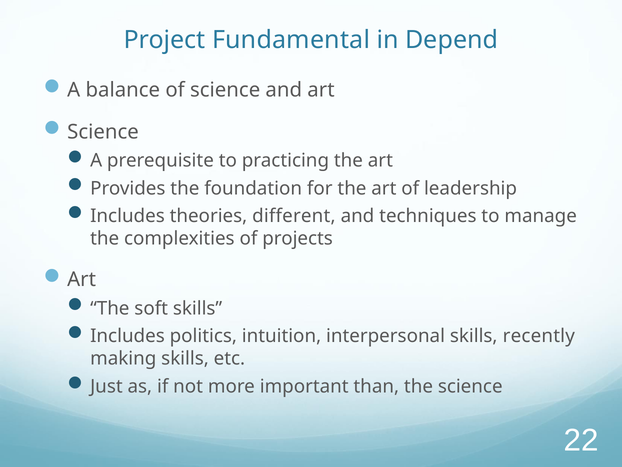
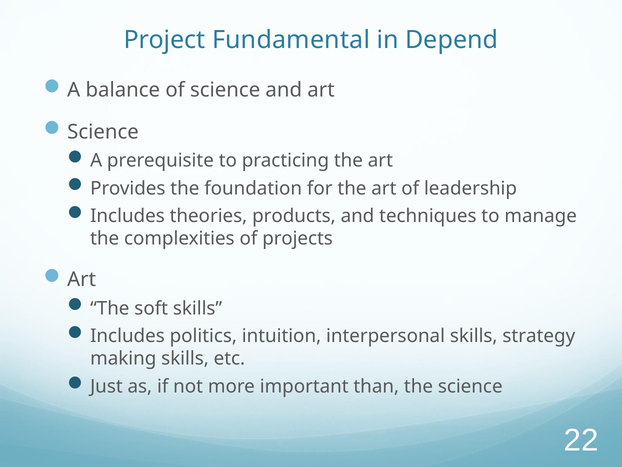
different: different -> products (294, 216)
recently: recently -> strategy (539, 336)
